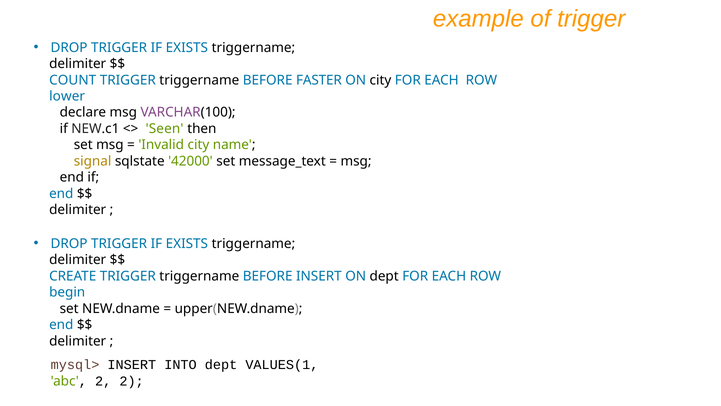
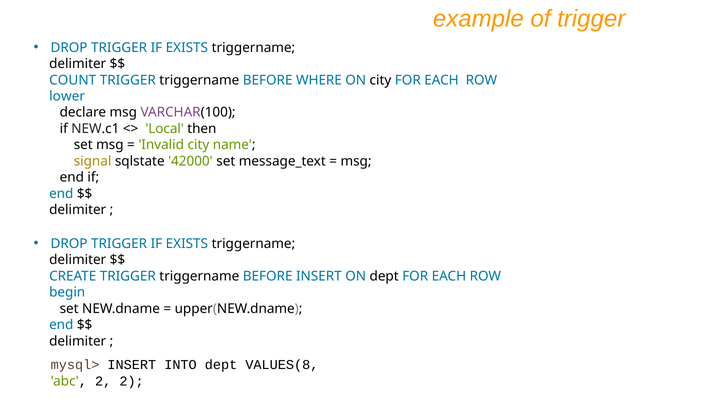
FASTER: FASTER -> WHERE (319, 80)
Seen: Seen -> Local (165, 129)
VALUES(1: VALUES(1 -> VALUES(8 (282, 365)
